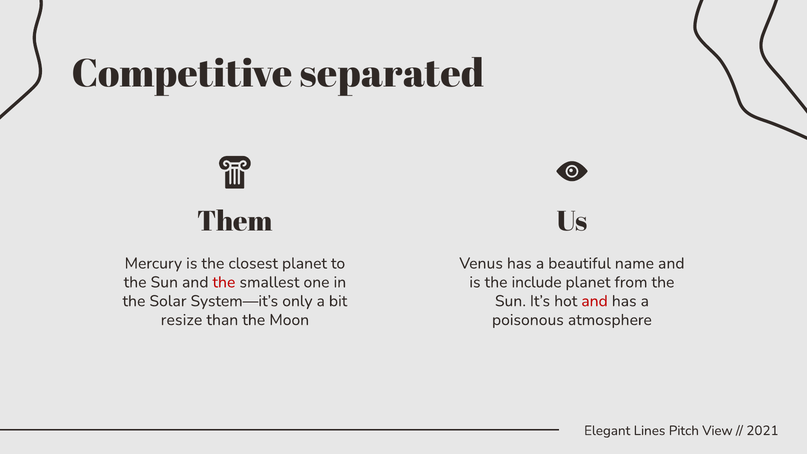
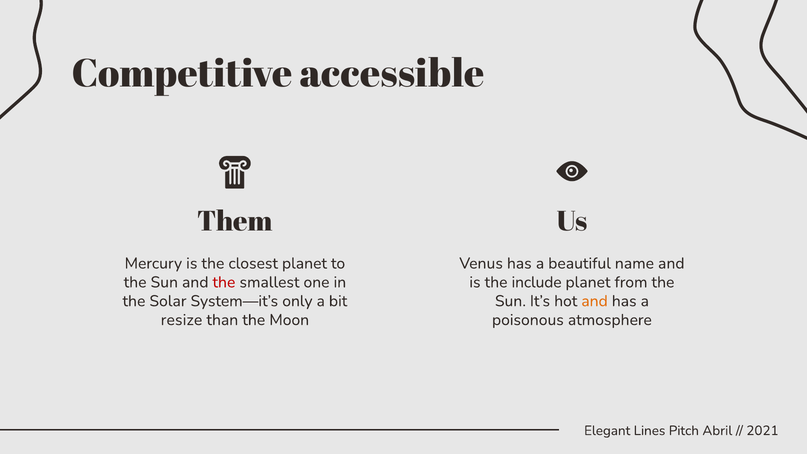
separated: separated -> accessible (392, 74)
and colour: red -> orange (595, 301)
View: View -> Abril (717, 431)
